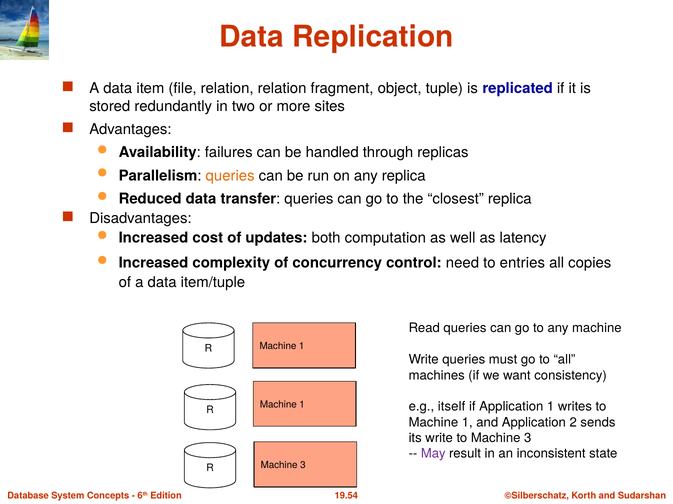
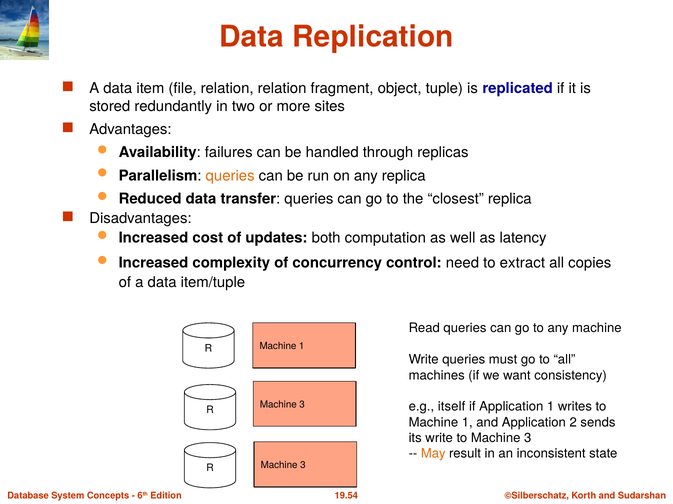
entries: entries -> extract (522, 263)
1: 1 -> 3 (302, 405)
May colour: purple -> orange (433, 454)
